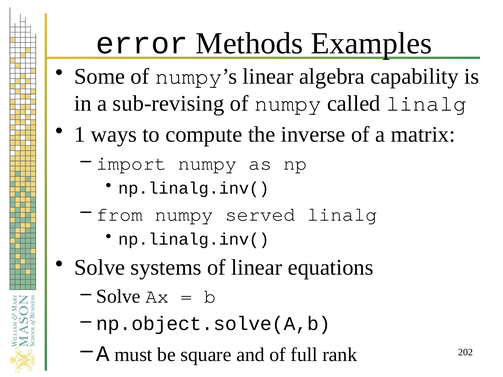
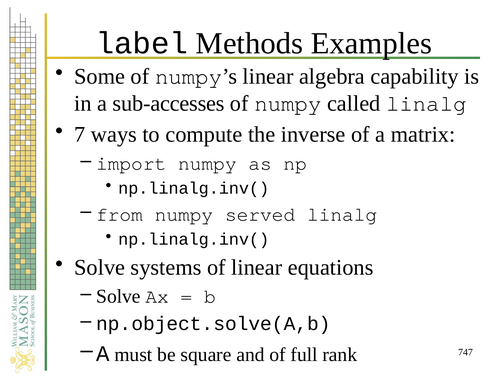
error: error -> label (142, 43)
sub-revising: sub-revising -> sub-accesses (169, 103)
1: 1 -> 7 (80, 135)
202: 202 -> 747 (465, 353)
